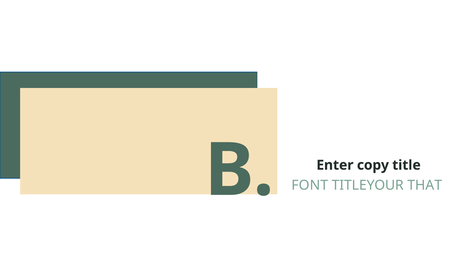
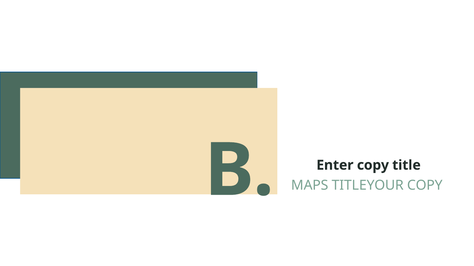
FONT: FONT -> MAPS (310, 186)
TITLEYOUR THAT: THAT -> COPY (425, 186)
